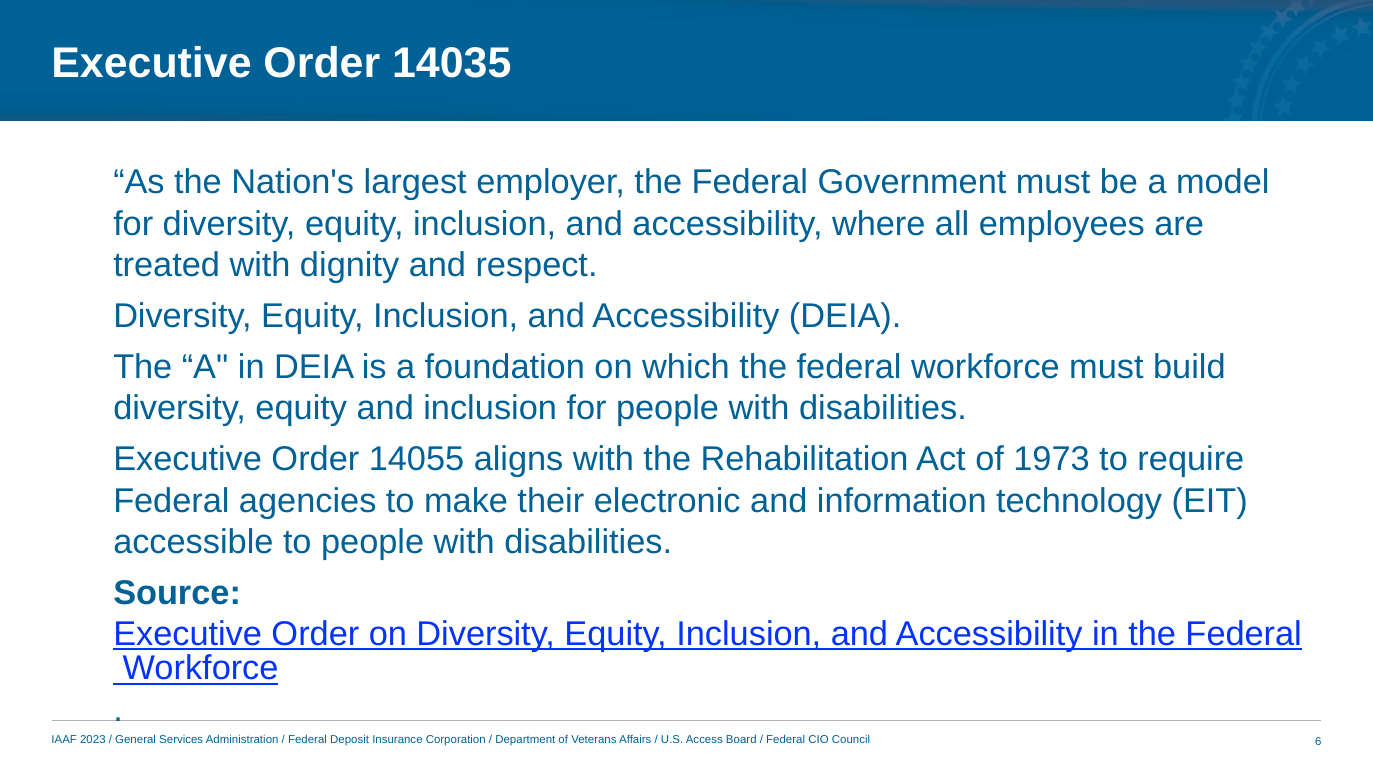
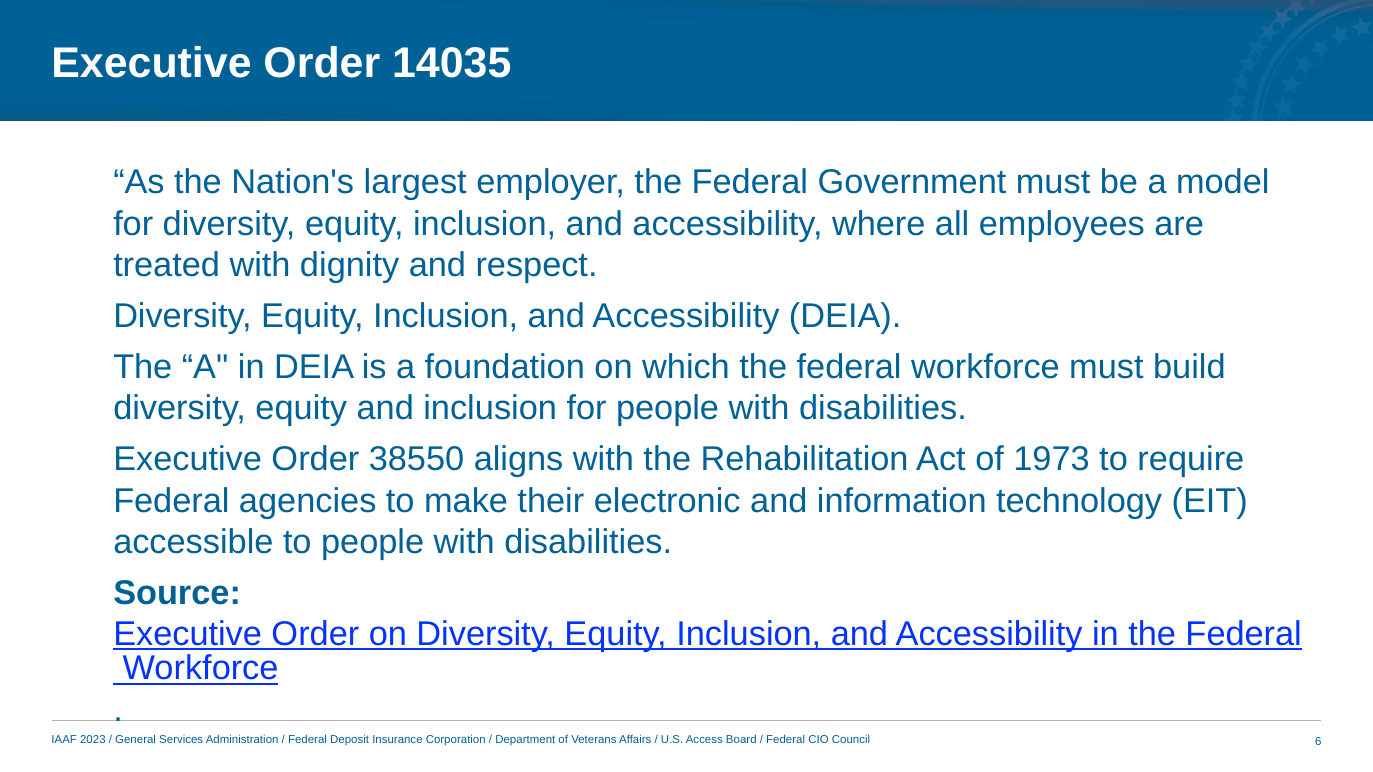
14055: 14055 -> 38550 (417, 460)
